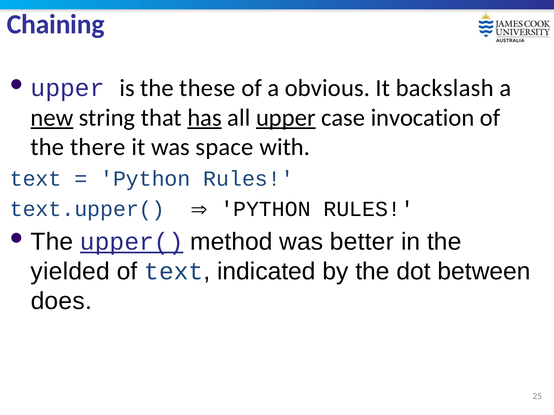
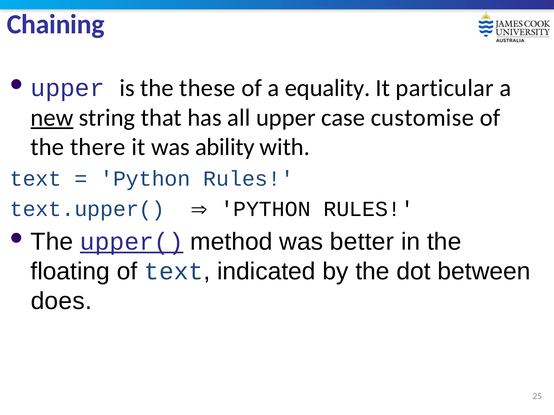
obvious: obvious -> equality (328, 88)
backslash: backslash -> particular (445, 88)
has underline: present -> none (205, 118)
upper underline: present -> none (286, 118)
invocation: invocation -> customise (422, 118)
space: space -> ability (225, 147)
yielded: yielded -> floating (70, 272)
